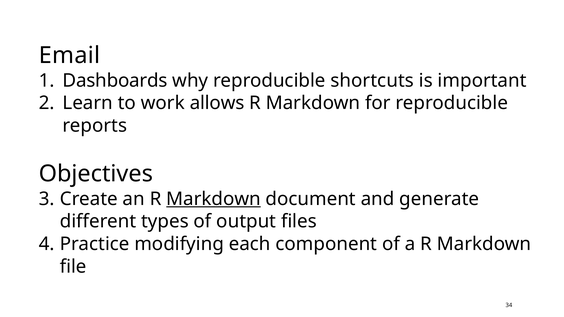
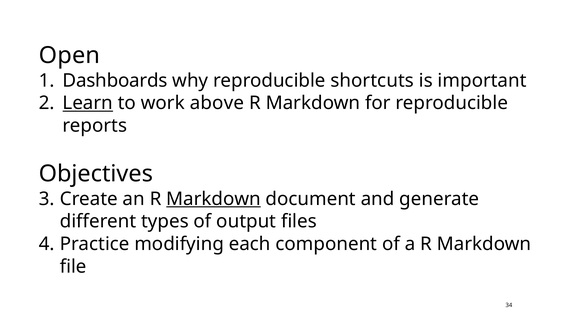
Email: Email -> Open (69, 55)
Learn underline: none -> present (88, 103)
allows: allows -> above (217, 103)
